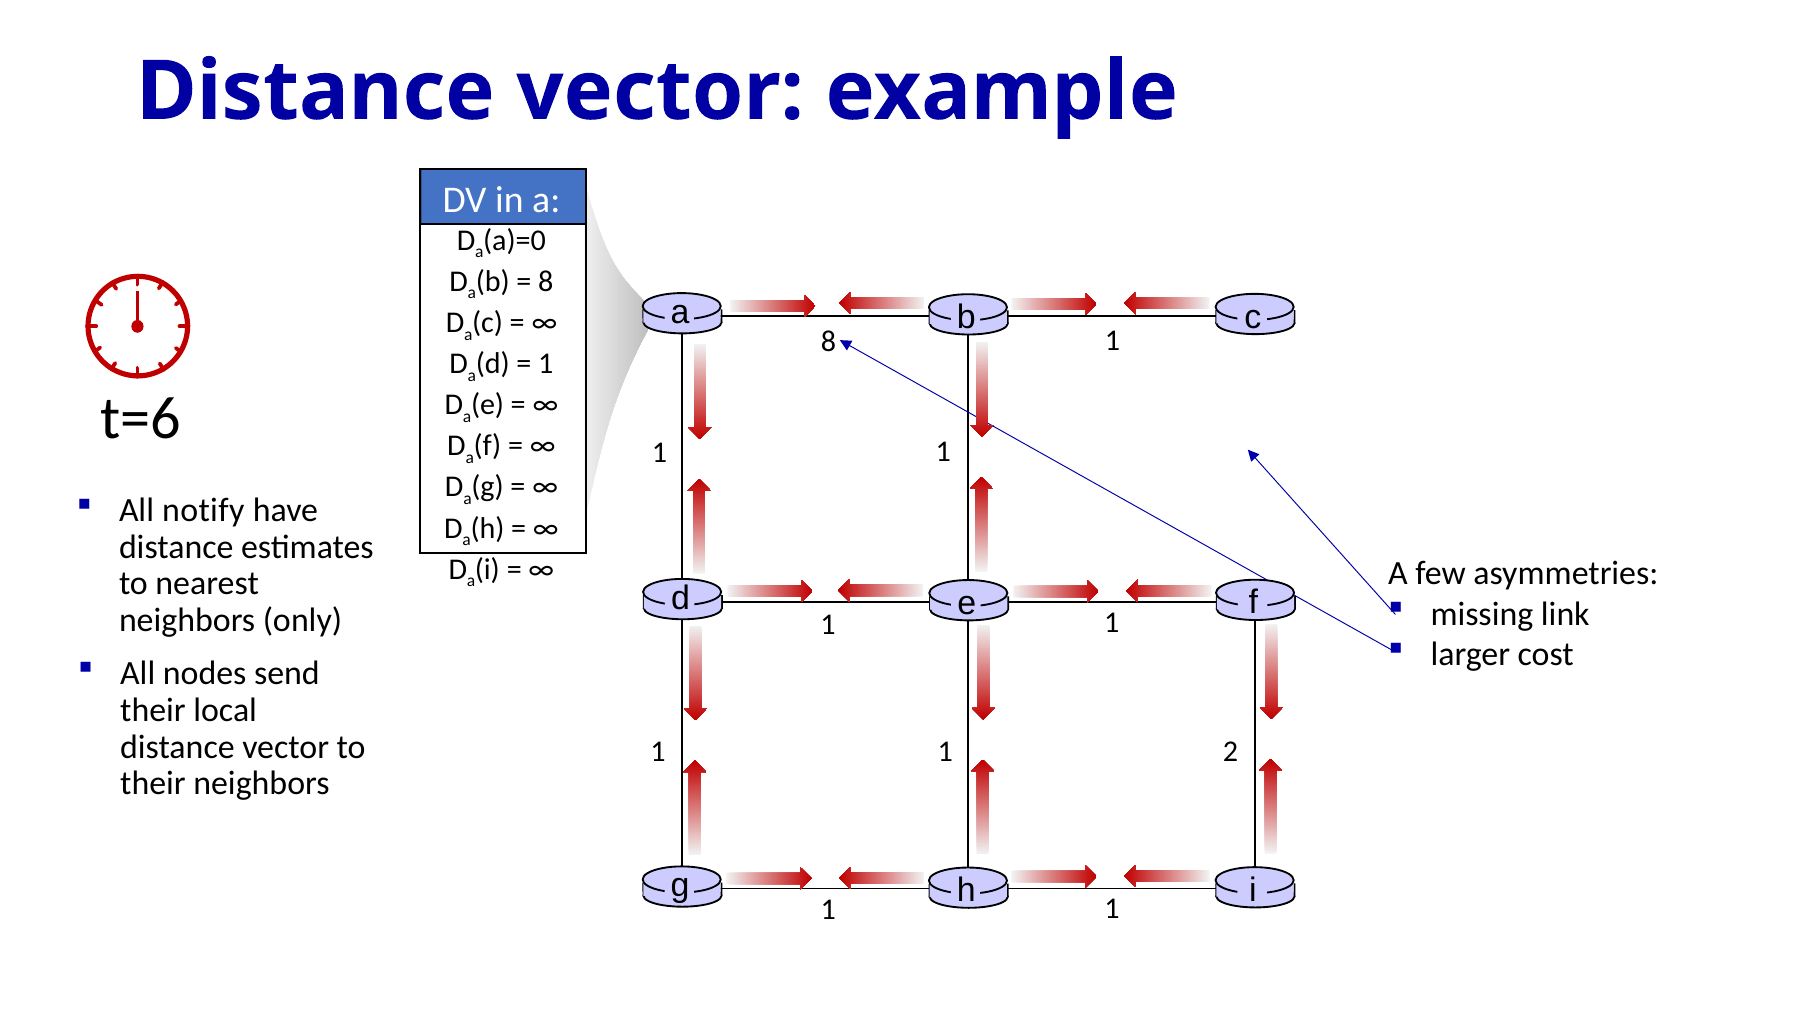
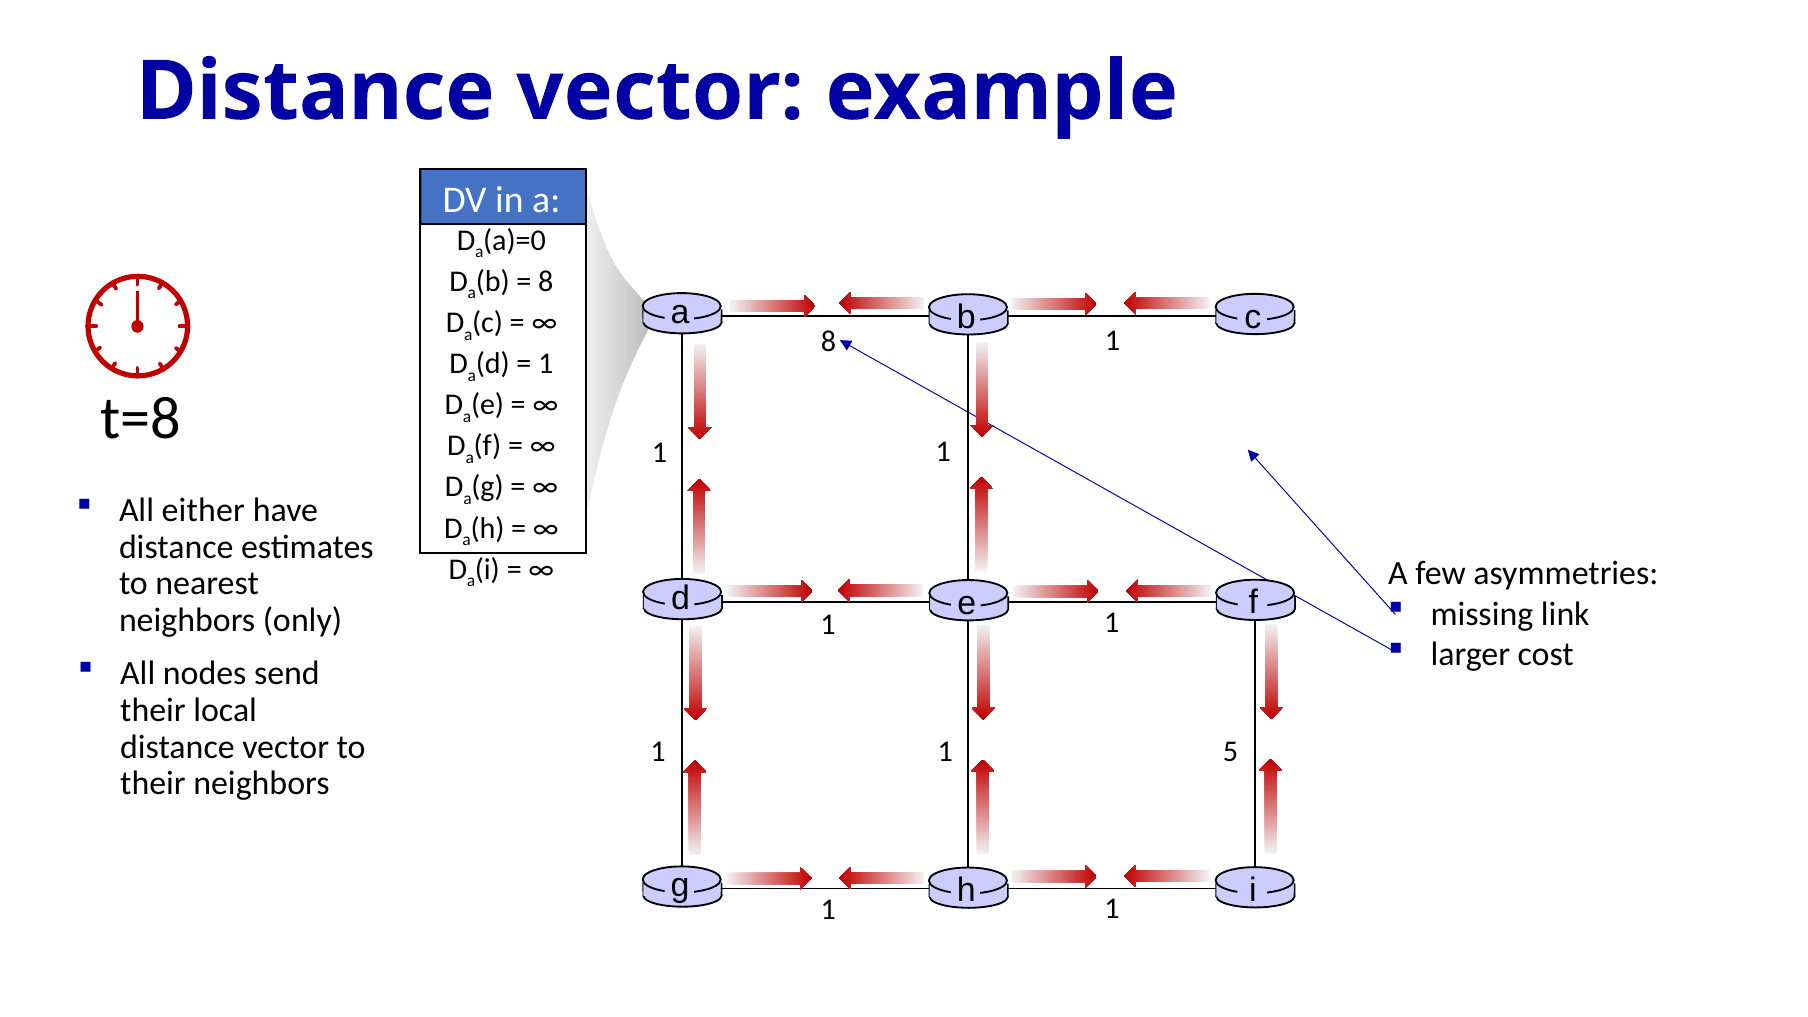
t=6: t=6 -> t=8 (141, 418)
notify: notify -> either (203, 510)
2: 2 -> 5 (1231, 752)
